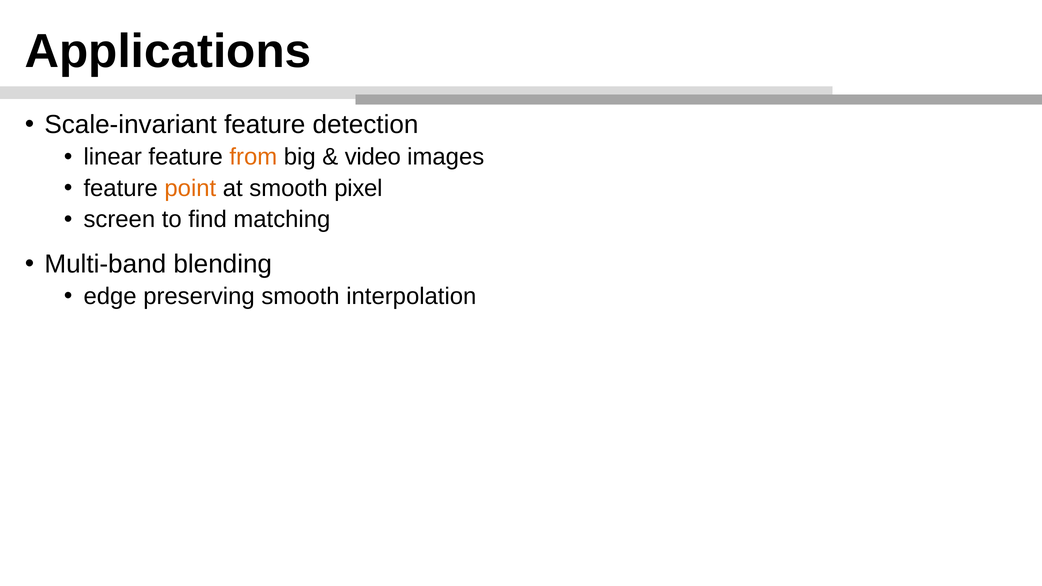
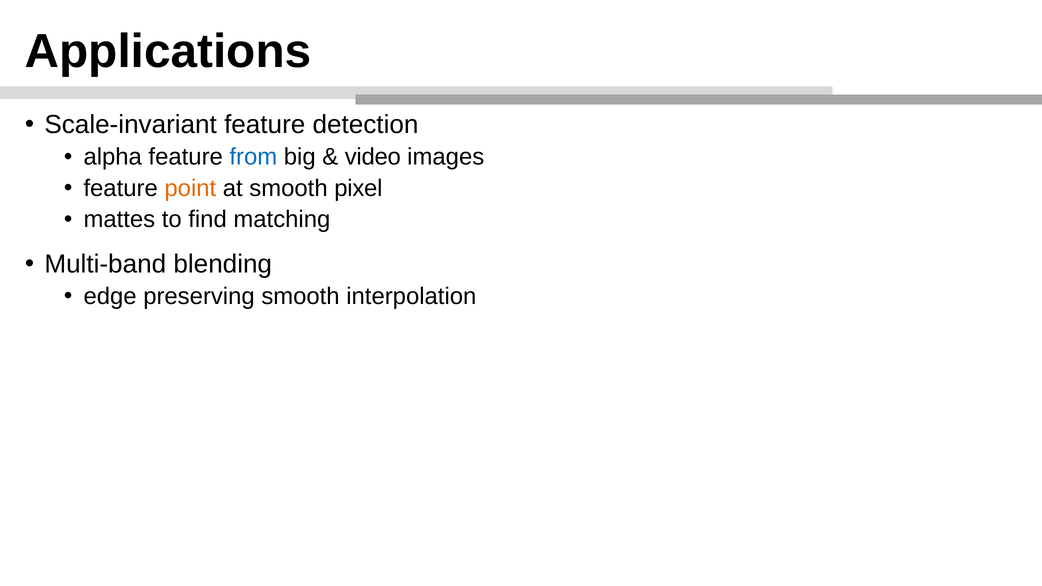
linear: linear -> alpha (113, 157)
from colour: orange -> blue (253, 157)
screen: screen -> mattes (119, 220)
